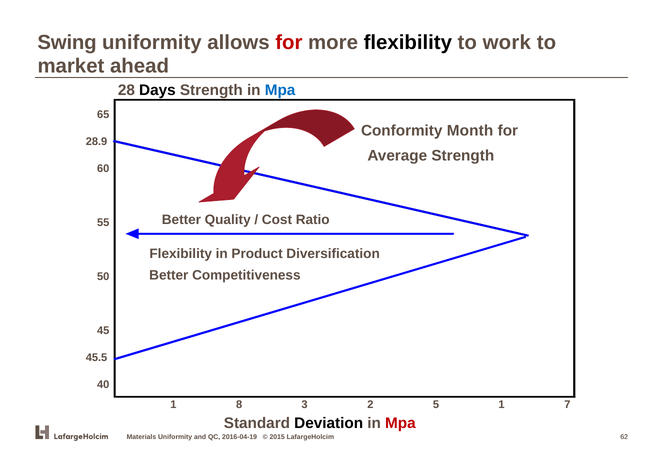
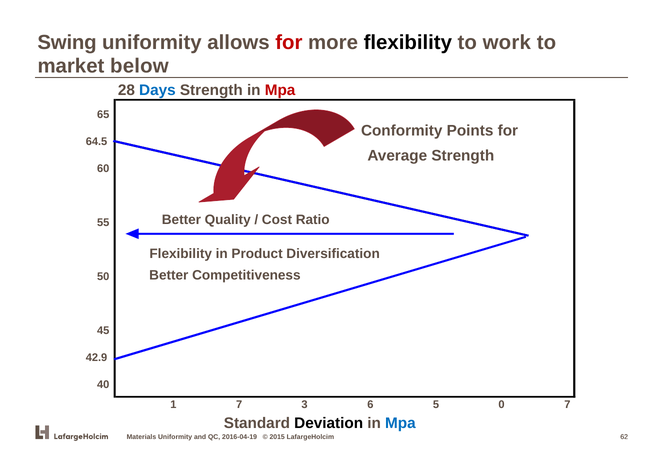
ahead: ahead -> below (139, 66)
Days colour: black -> blue (157, 90)
Mpa colour: blue -> red (280, 90)
Month: Month -> Points (470, 131)
28.9: 28.9 -> 64.5 (97, 142)
45.5: 45.5 -> 42.9 (97, 358)
1 8: 8 -> 7 (239, 405)
2: 2 -> 6 (370, 405)
5 1: 1 -> 0 (502, 405)
Mpa colour: red -> blue (400, 423)
